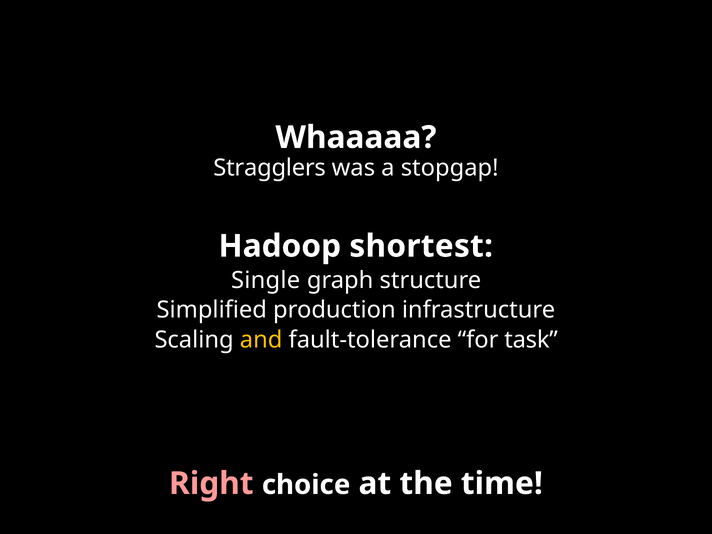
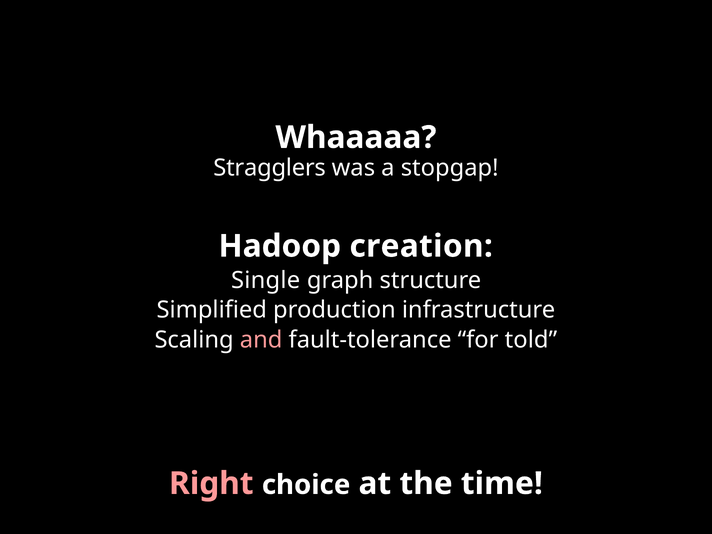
shortest: shortest -> creation (421, 246)
and colour: yellow -> pink (261, 340)
task: task -> told (531, 340)
